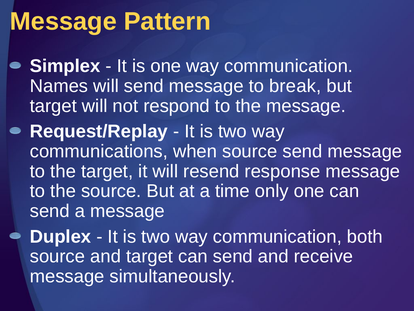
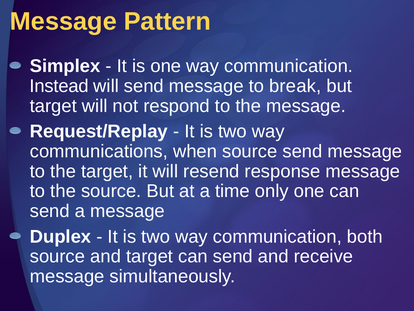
Names: Names -> Instead (59, 86)
